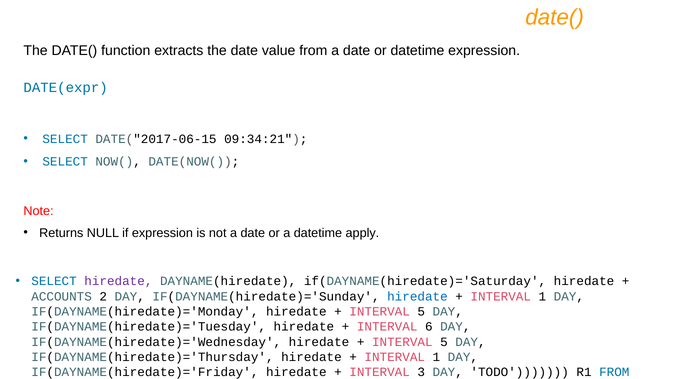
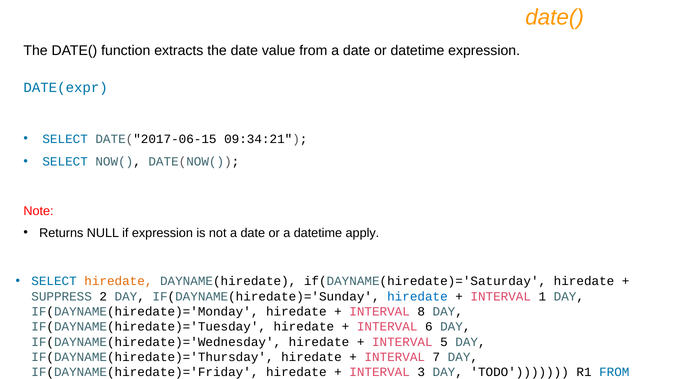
hiredate colour: purple -> orange (118, 281)
ACCOUNTS: ACCOUNTS -> SUPPRESS (62, 296)
5: 5 -> 8 (421, 311)
1: 1 -> 7 (436, 357)
